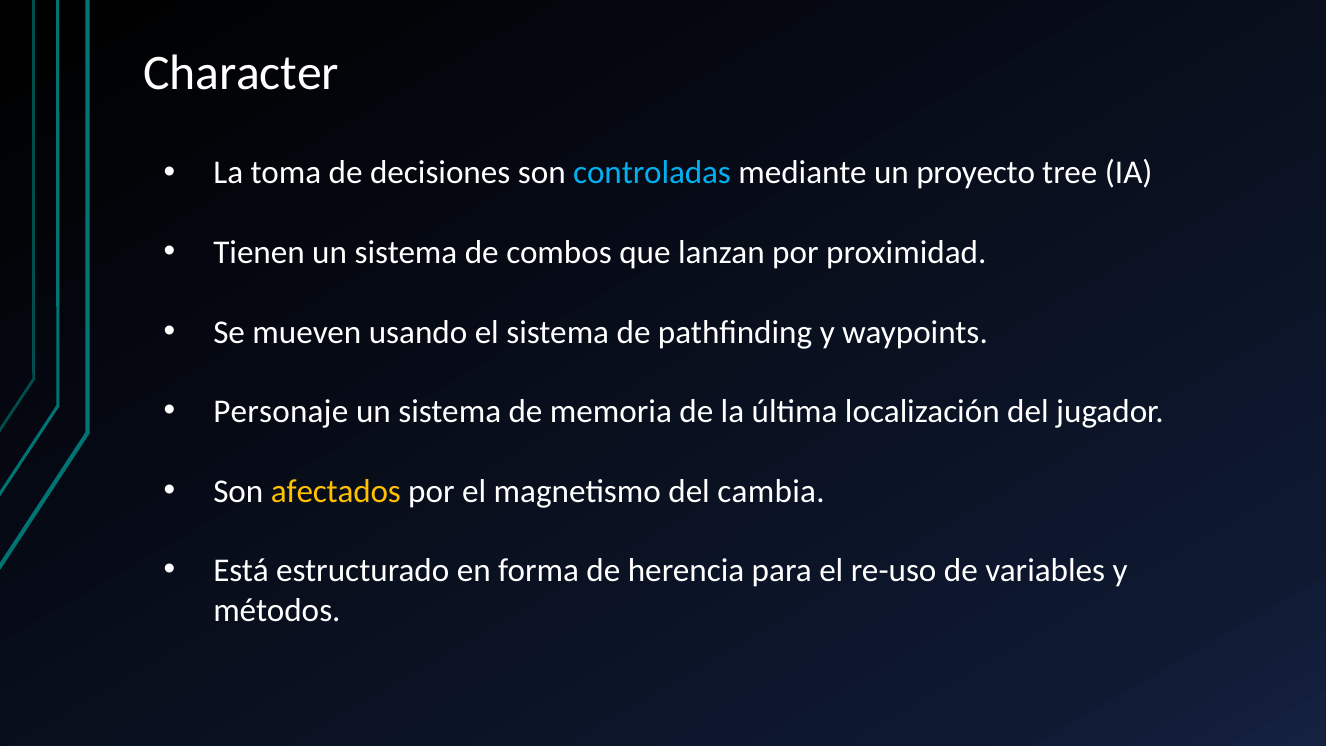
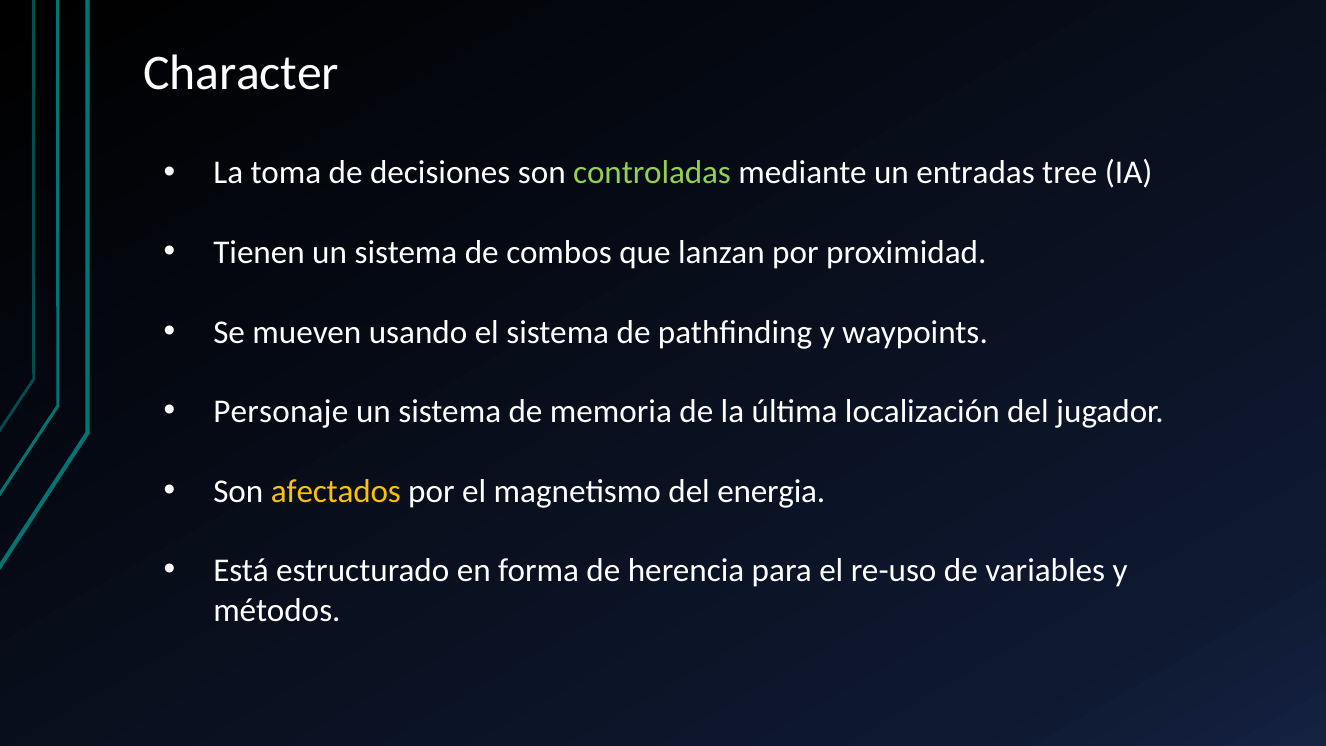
controladas colour: light blue -> light green (652, 173)
proyecto: proyecto -> entradas (976, 173)
cambia: cambia -> energia (771, 491)
